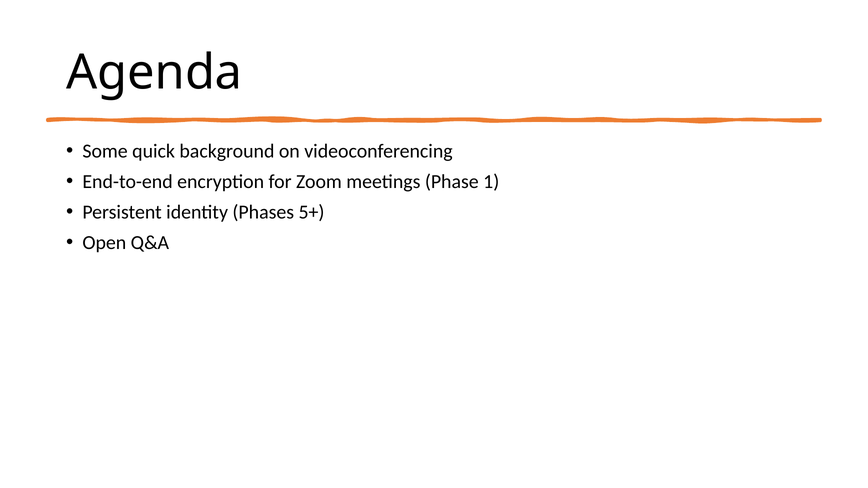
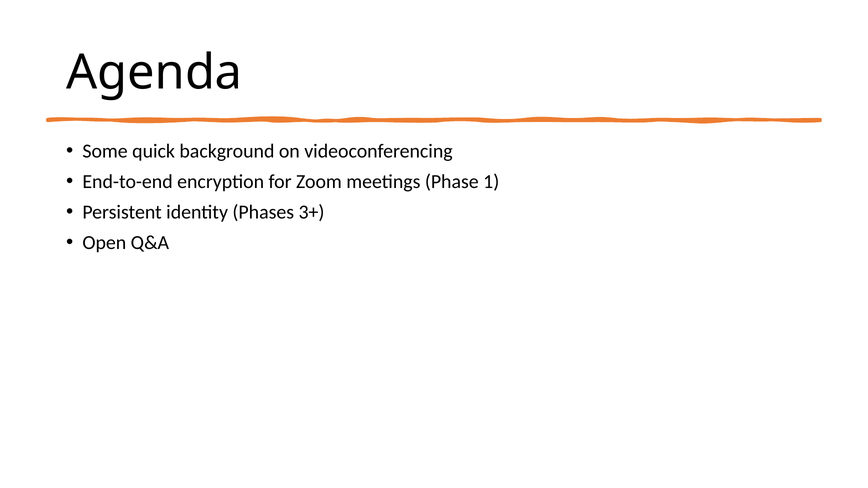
5+: 5+ -> 3+ (311, 212)
